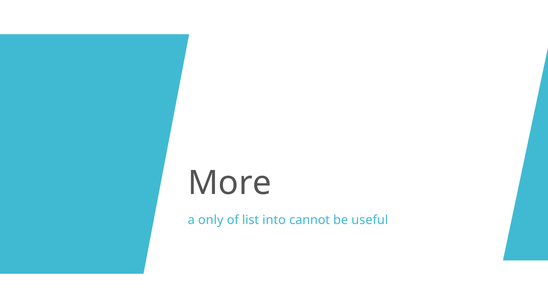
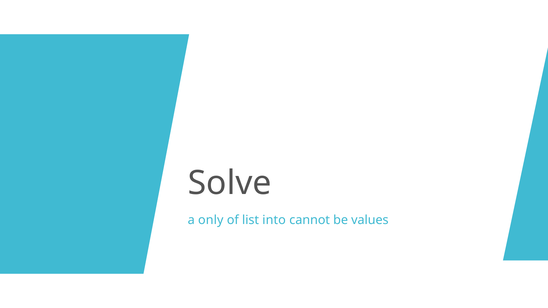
More: More -> Solve (230, 183)
useful: useful -> values (370, 220)
